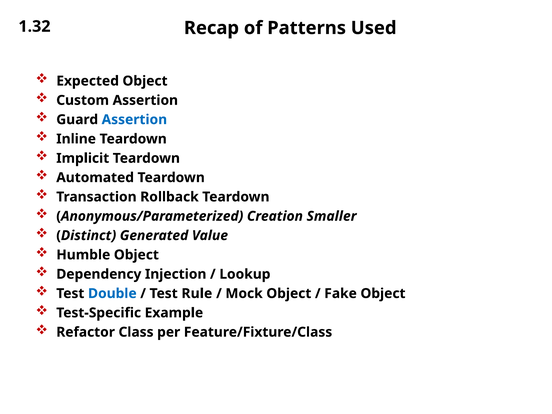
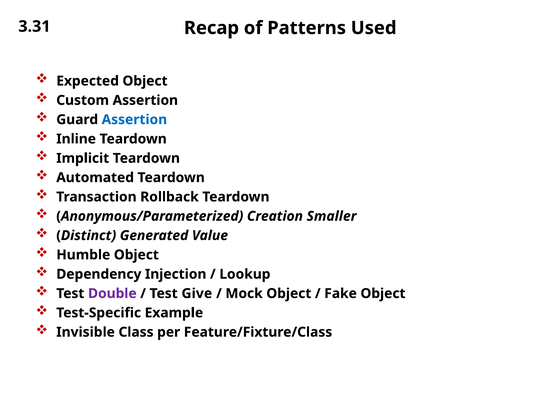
1.32: 1.32 -> 3.31 (34, 26)
Double colour: blue -> purple (112, 293)
Rule: Rule -> Give (197, 293)
Refactor: Refactor -> Invisible (86, 332)
